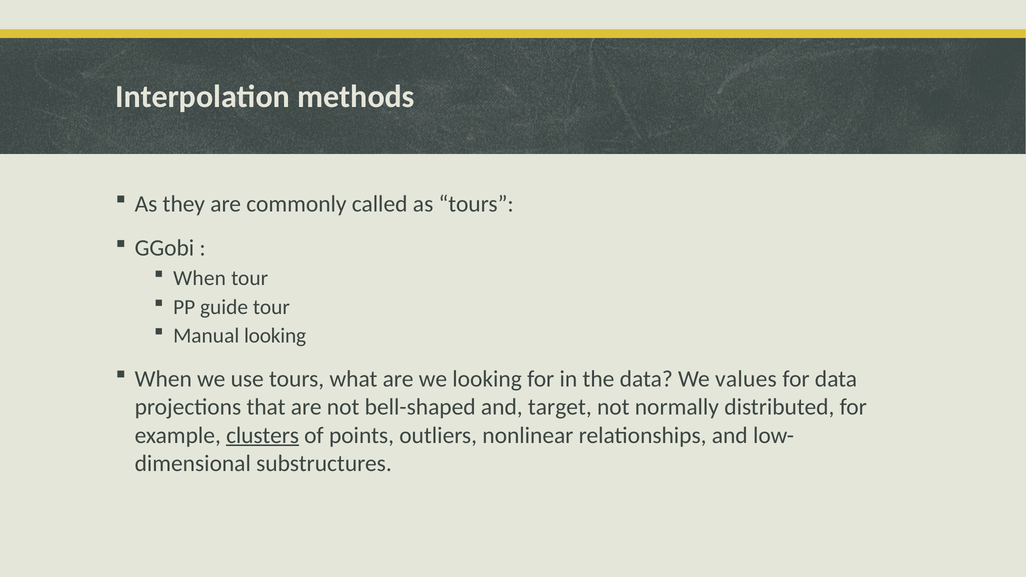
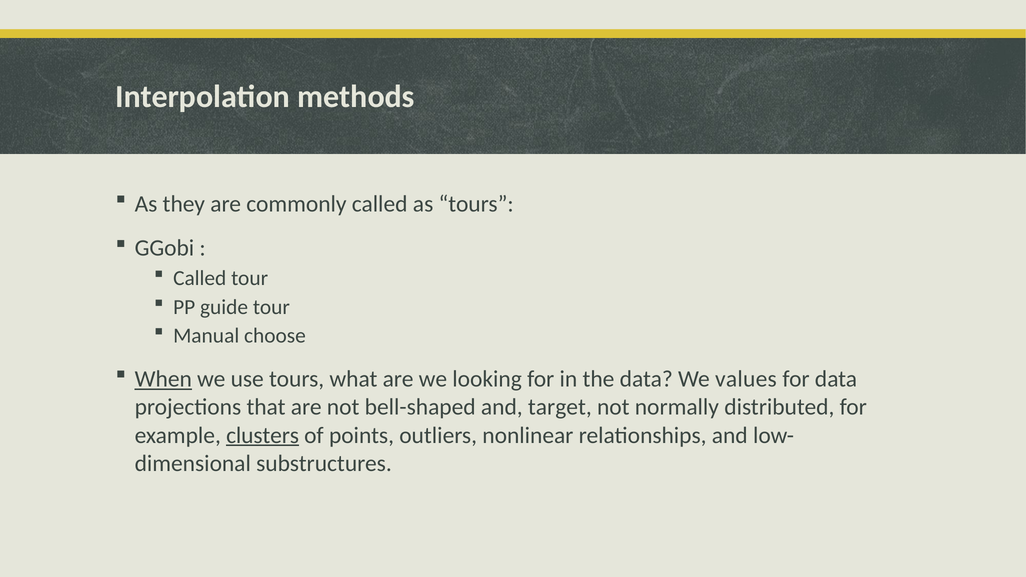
When: When -> Called (200, 278)
Manual looking: looking -> choose (275, 336)
When underline: none -> present (163, 379)
